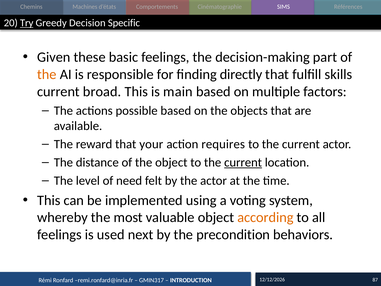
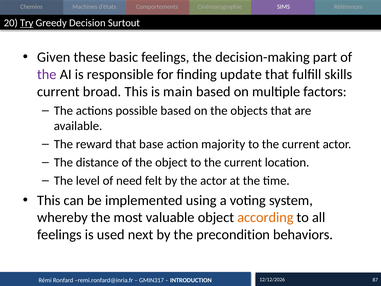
Specific: Specific -> Surtout (124, 23)
the colour: orange -> purple (47, 74)
directly: directly -> update (241, 74)
your: your -> base (151, 144)
requires: requires -> majority (223, 144)
current underline: present -> none (243, 162)
